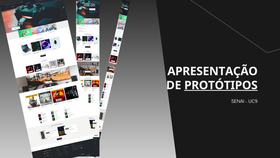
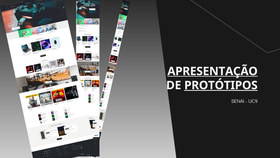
APRESENTAÇÃO underline: none -> present (213, 71)
